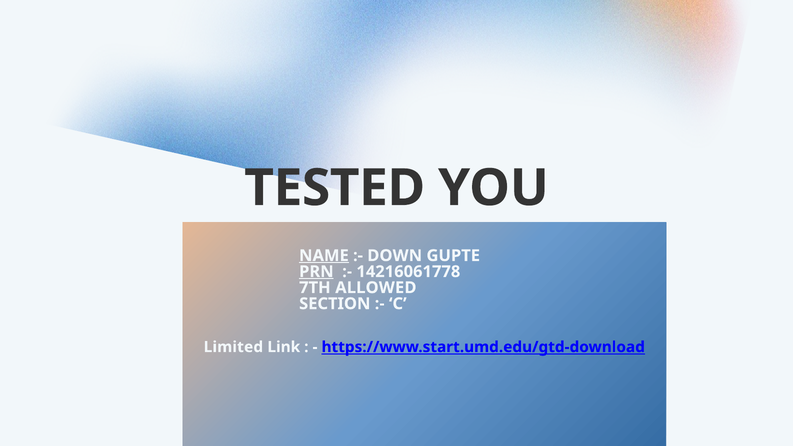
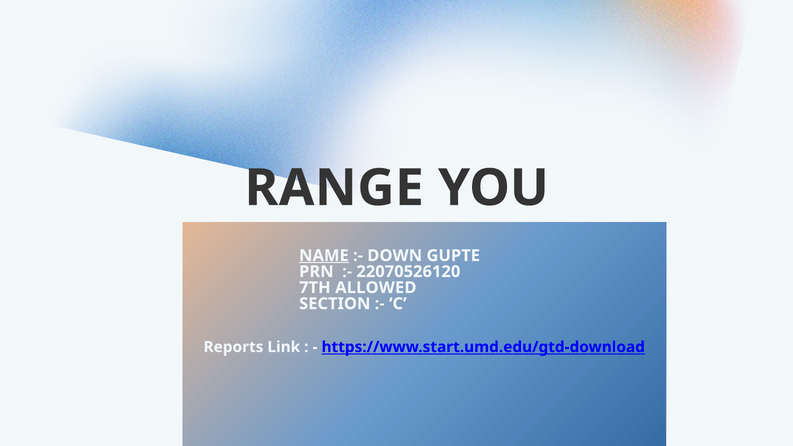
TESTED: TESTED -> RANGE (334, 188)
PRN underline: present -> none (316, 272)
14216061778: 14216061778 -> 22070526120 (408, 272)
Limited: Limited -> Reports (233, 347)
